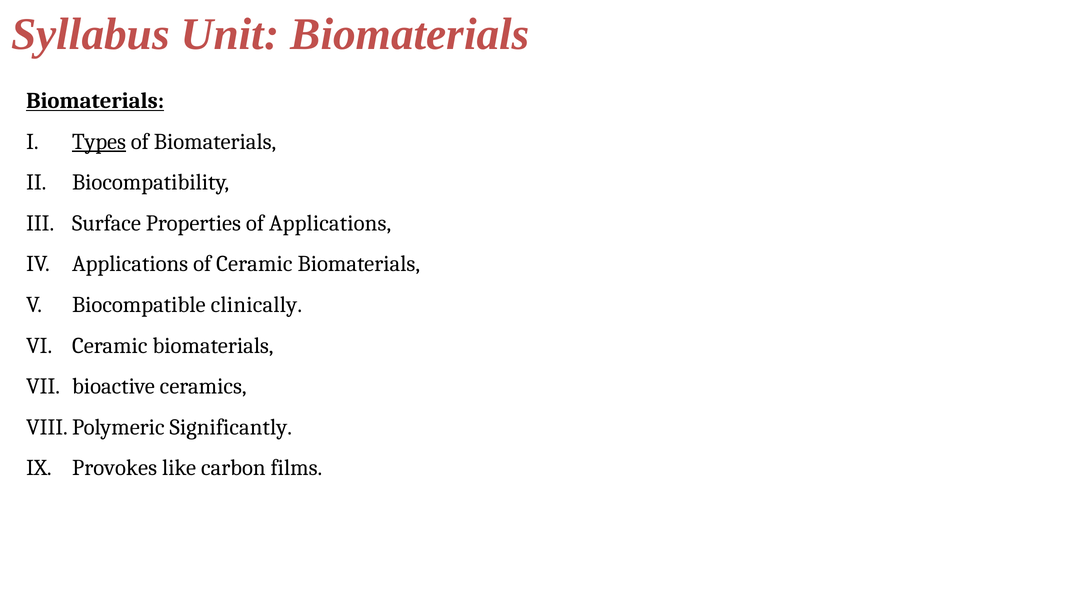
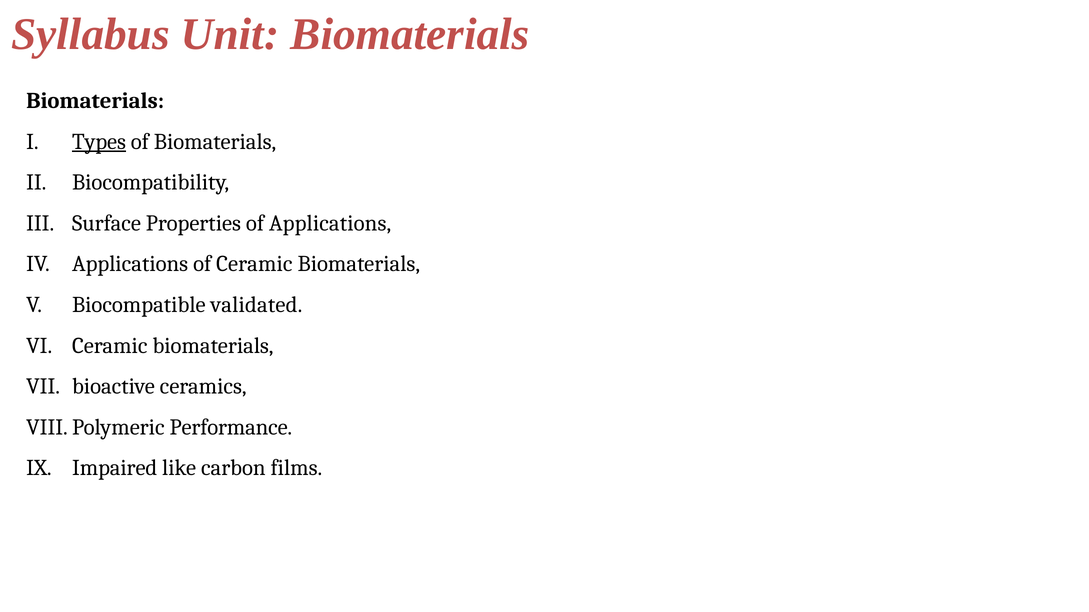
Biomaterials underline: present -> none (95, 101)
clinically: clinically -> validated (256, 305)
Significantly: Significantly -> Performance (231, 428)
Provokes: Provokes -> Impaired (115, 468)
